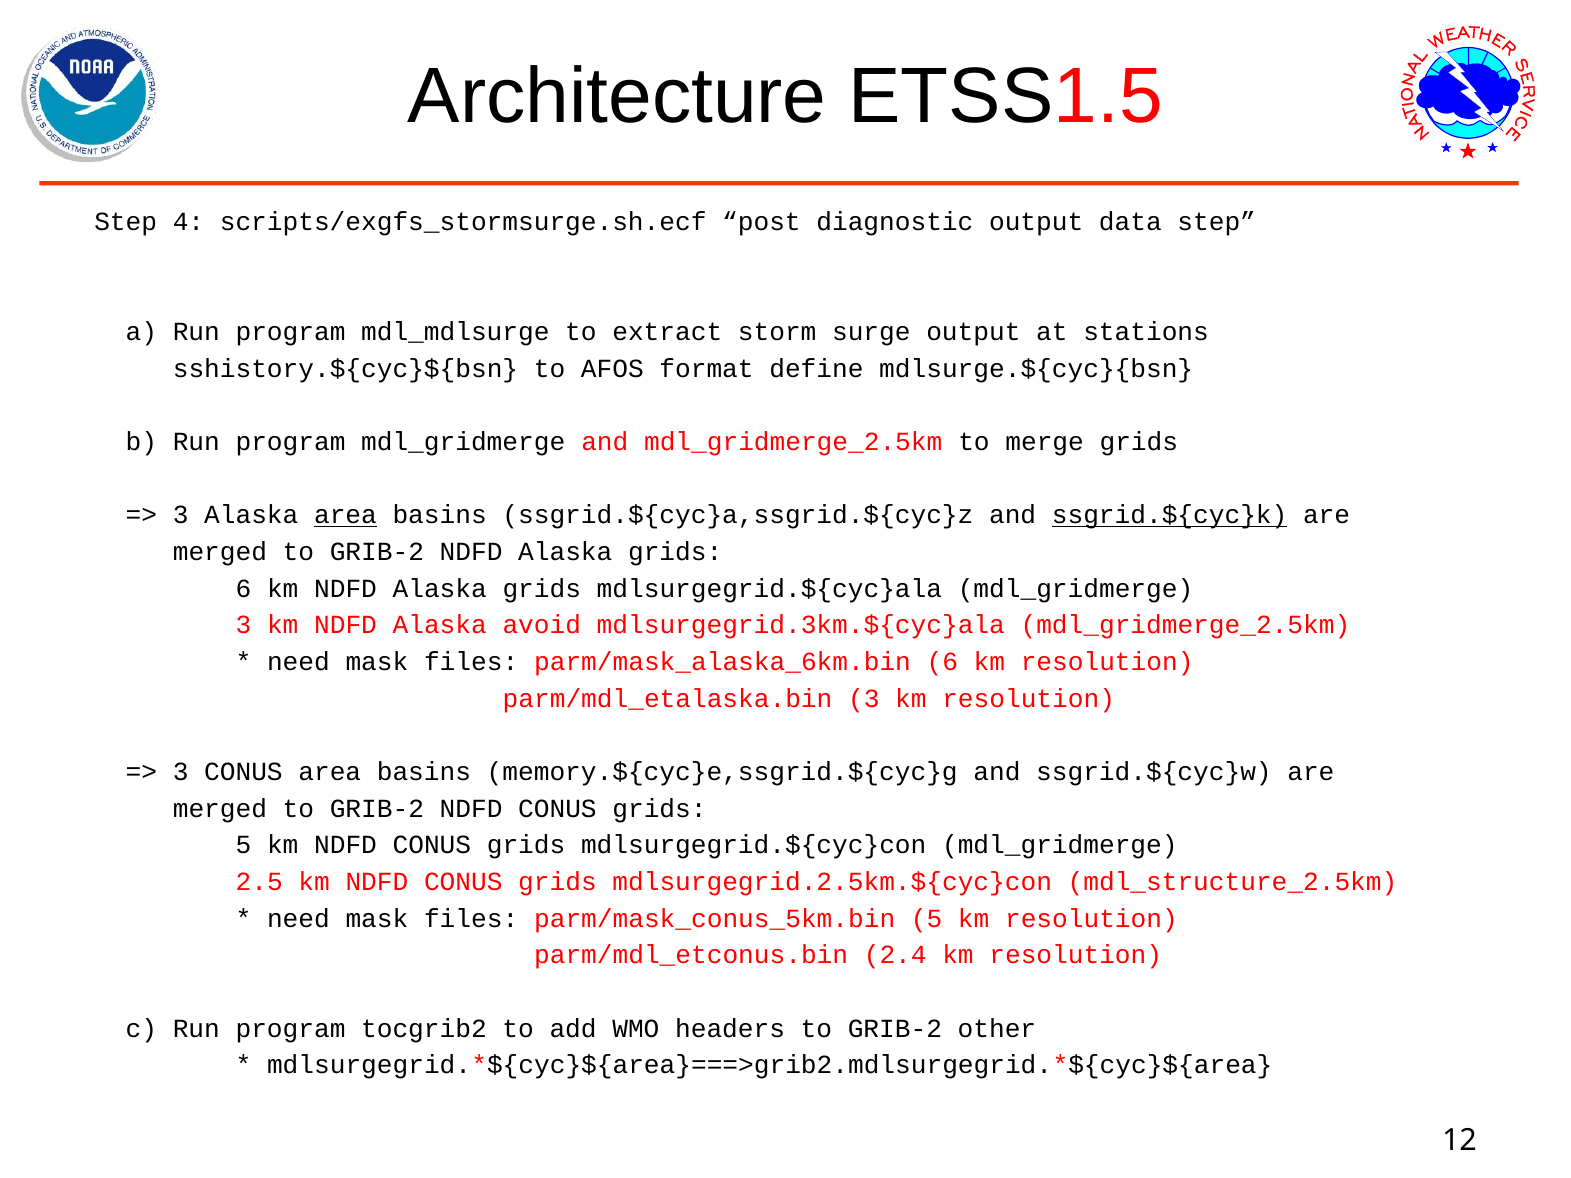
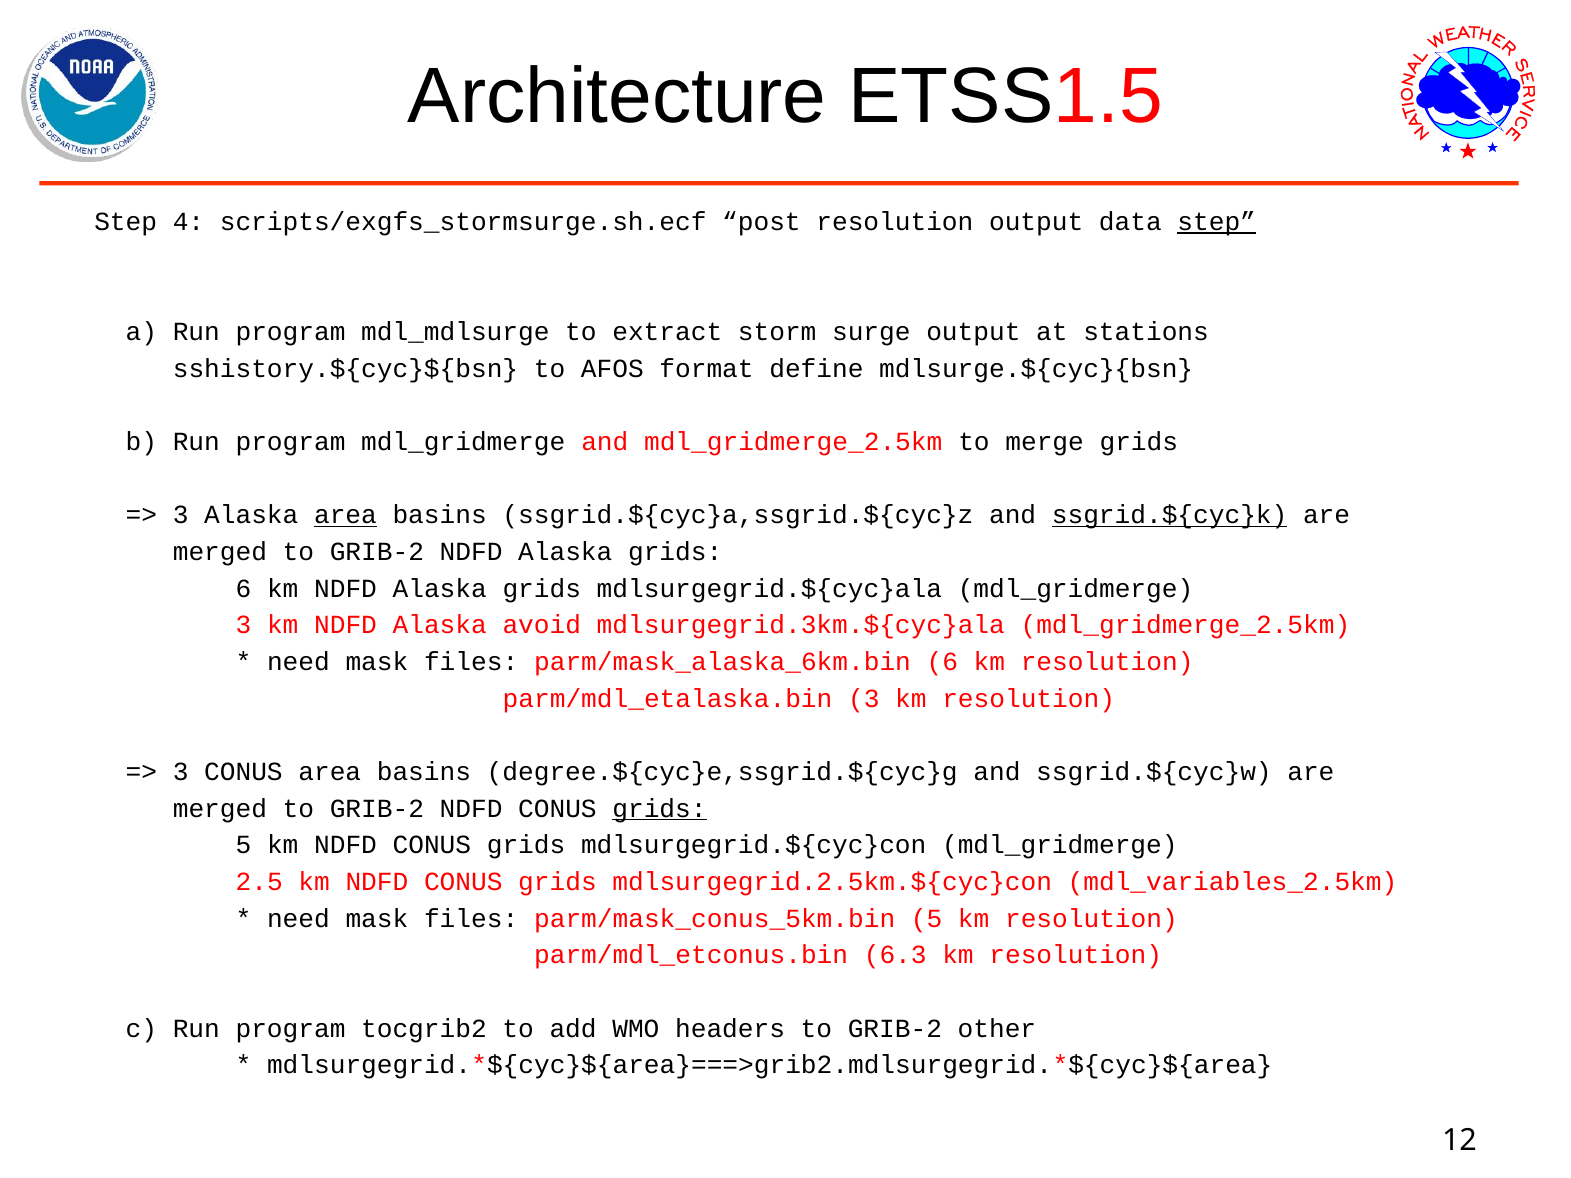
post diagnostic: diagnostic -> resolution (895, 222)
step underline: none -> present (1217, 222)
memory.${cyc}e,ssgrid.${cyc}g: memory.${cyc}e,ssgrid.${cyc}g -> degree.${cyc}e,ssgrid.${cyc}g (722, 772)
grids underline: none -> present (659, 809)
mdl_structure_2.5km: mdl_structure_2.5km -> mdl_variables_2.5km (1232, 882)
2.4: 2.4 -> 6.3 (895, 955)
